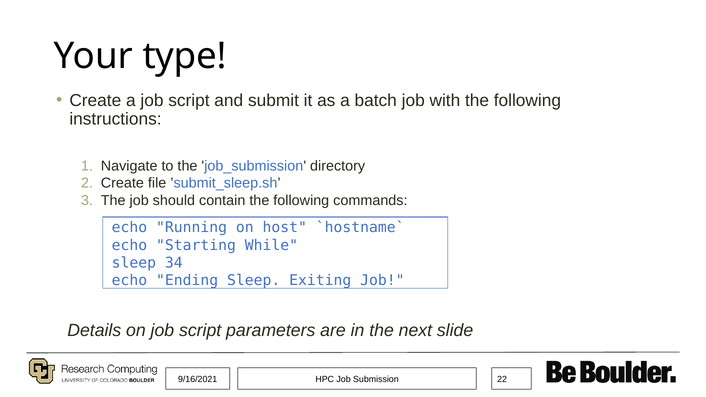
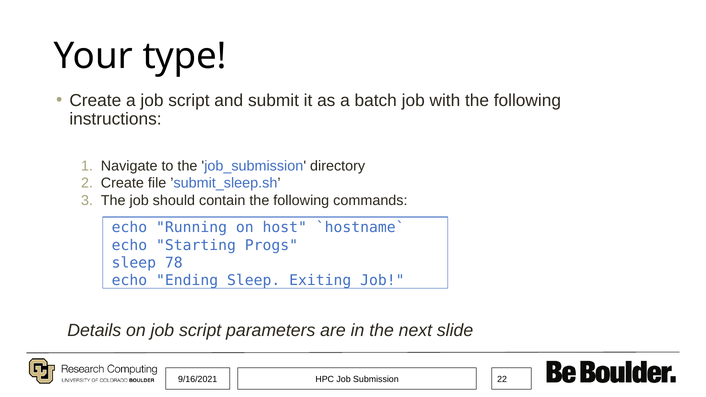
While: While -> Progs (271, 245)
34: 34 -> 78 (174, 263)
